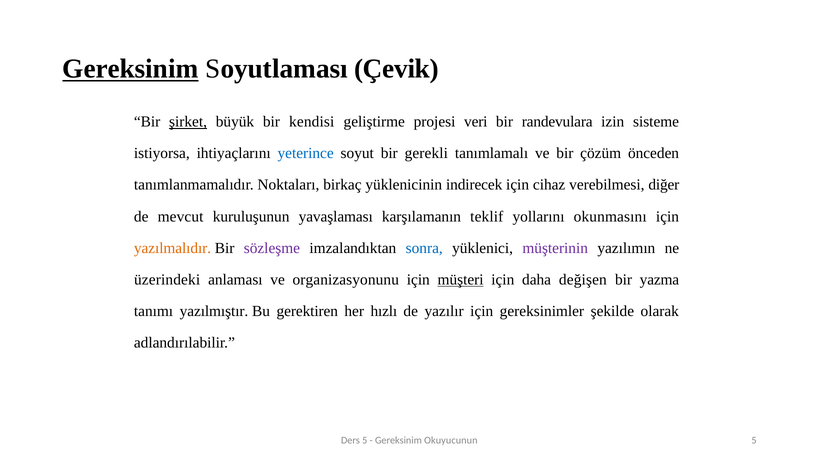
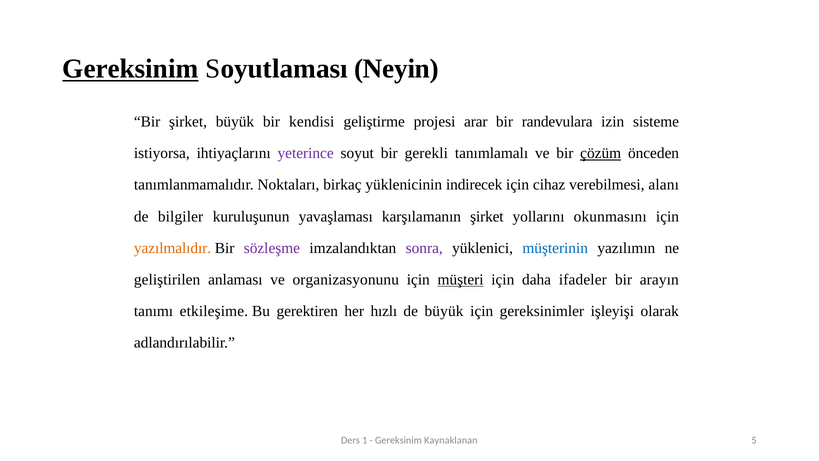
Çevik: Çevik -> Neyin (397, 69)
şirket underline: present -> none (188, 122)
veri: veri -> arar (476, 122)
yeterince colour: blue -> purple (306, 153)
çözüm underline: none -> present (601, 153)
diğer: diğer -> alanı (664, 185)
mevcut: mevcut -> bilgiler (181, 216)
karşılamanın teklif: teklif -> şirket (487, 216)
sonra colour: blue -> purple (424, 248)
müşterinin colour: purple -> blue (555, 248)
üzerindeki: üzerindeki -> geliştirilen (167, 279)
değişen: değişen -> ifadeler (583, 279)
yazma: yazma -> arayın (659, 279)
yazılmıştır: yazılmıştır -> etkileşime (214, 311)
de yazılır: yazılır -> büyük (444, 311)
şekilde: şekilde -> işleyişi (612, 311)
Ders 5: 5 -> 1 (365, 440)
Okuyucunun: Okuyucunun -> Kaynaklanan (451, 440)
